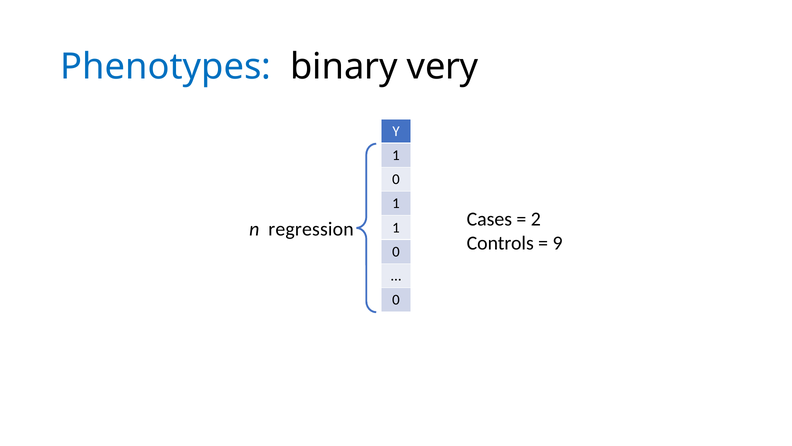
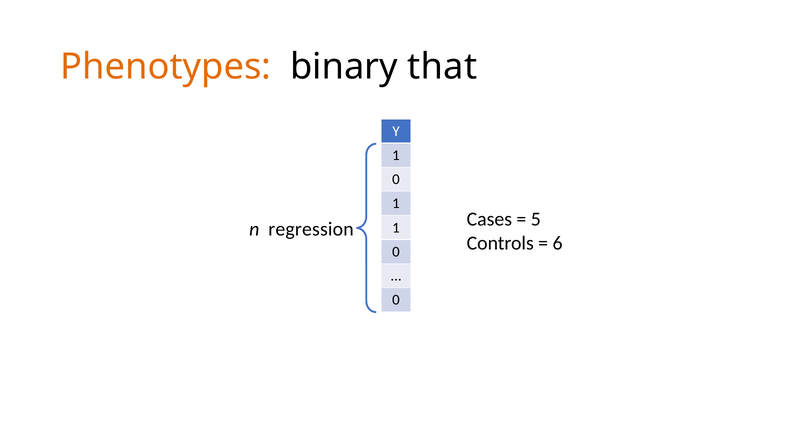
Phenotypes colour: blue -> orange (166, 67)
very: very -> that (442, 67)
2: 2 -> 5 (536, 219)
9: 9 -> 6 (558, 243)
